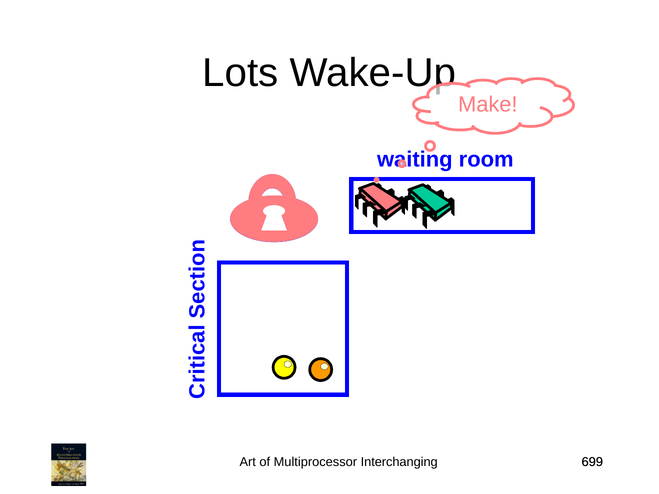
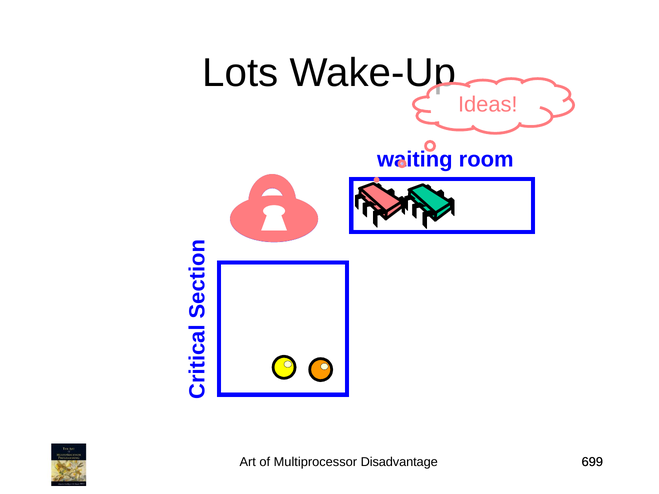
Make: Make -> Ideas (488, 105)
Interchanging: Interchanging -> Disadvantage (399, 462)
